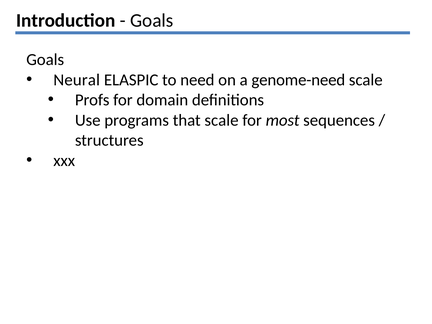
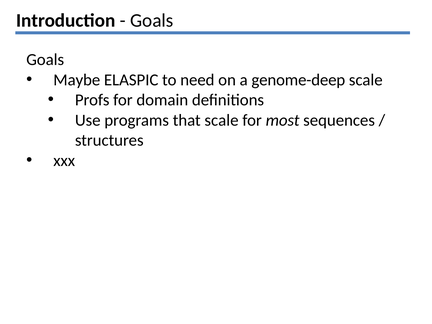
Neural: Neural -> Maybe (77, 80)
genome-need: genome-need -> genome-deep (298, 80)
